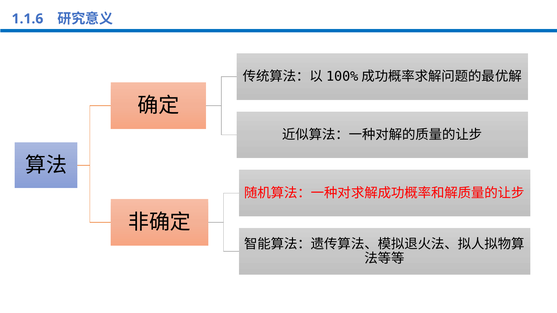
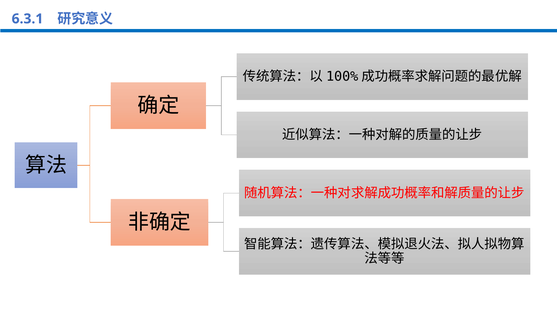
1.1.6: 1.1.6 -> 6.3.1 (27, 19)
